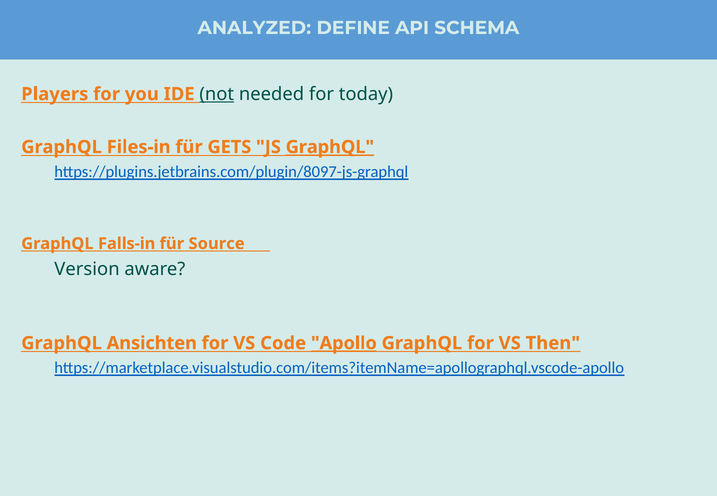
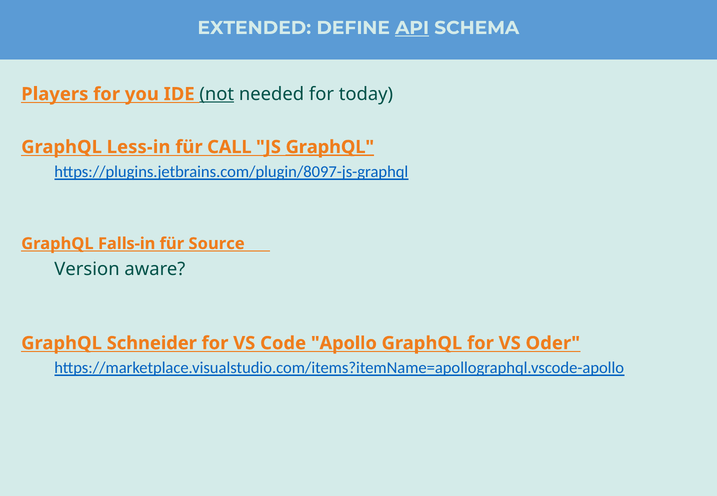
ANALYZED: ANALYZED -> EXTENDED (254, 28)
API underline: none -> present (412, 28)
Files-in: Files-in -> Less-in (139, 147)
GETS: GETS -> CALL (229, 147)
Ansichten: Ansichten -> Schneider (152, 343)
Apollo underline: present -> none (344, 343)
Then: Then -> Oder (553, 343)
